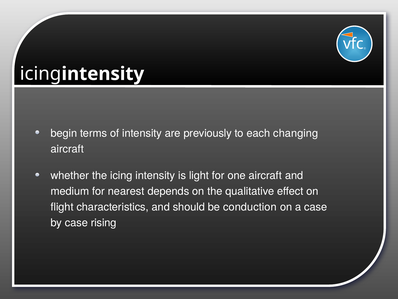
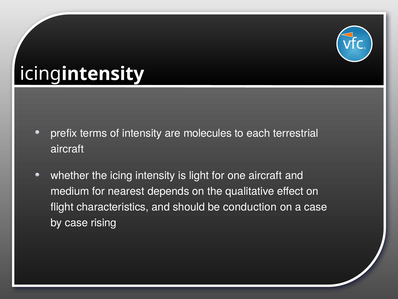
begin: begin -> prefix (64, 133)
previously: previously -> molecules (208, 133)
changing: changing -> terrestrial (296, 133)
